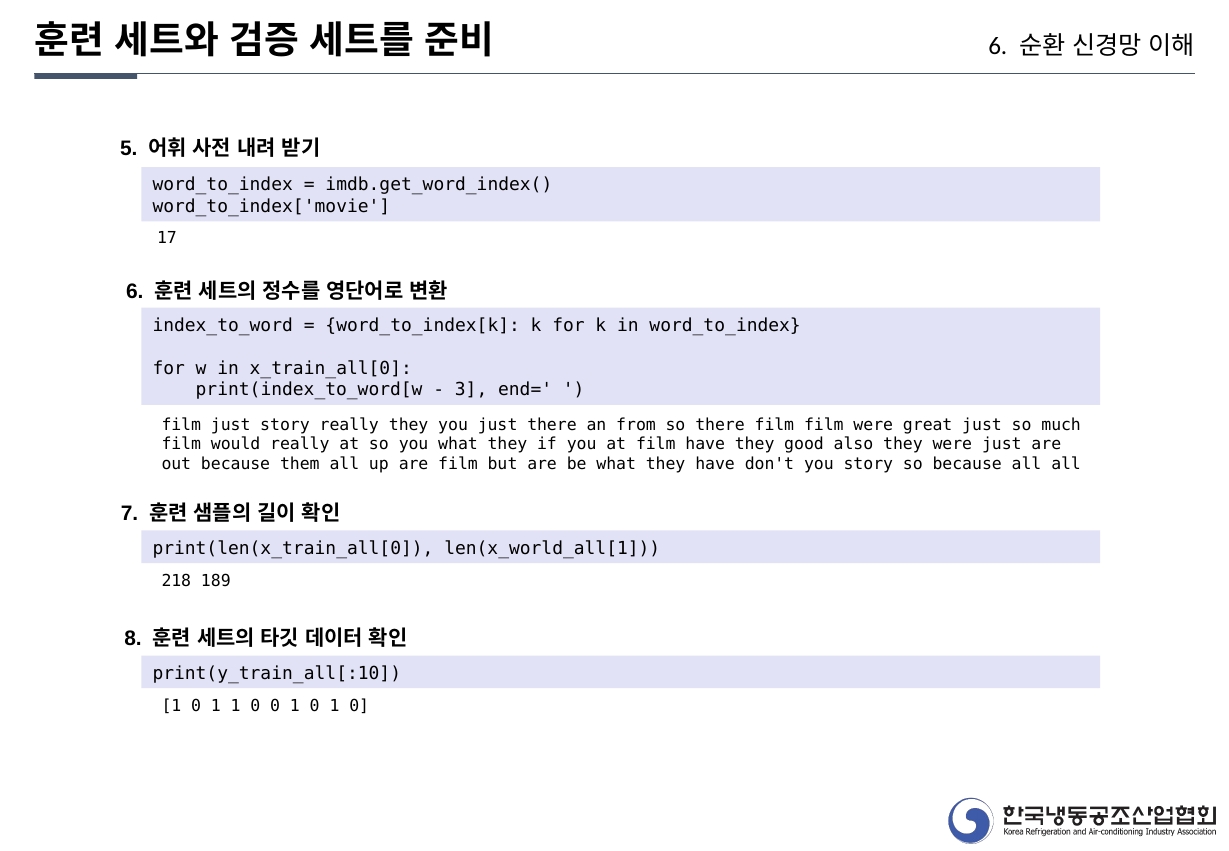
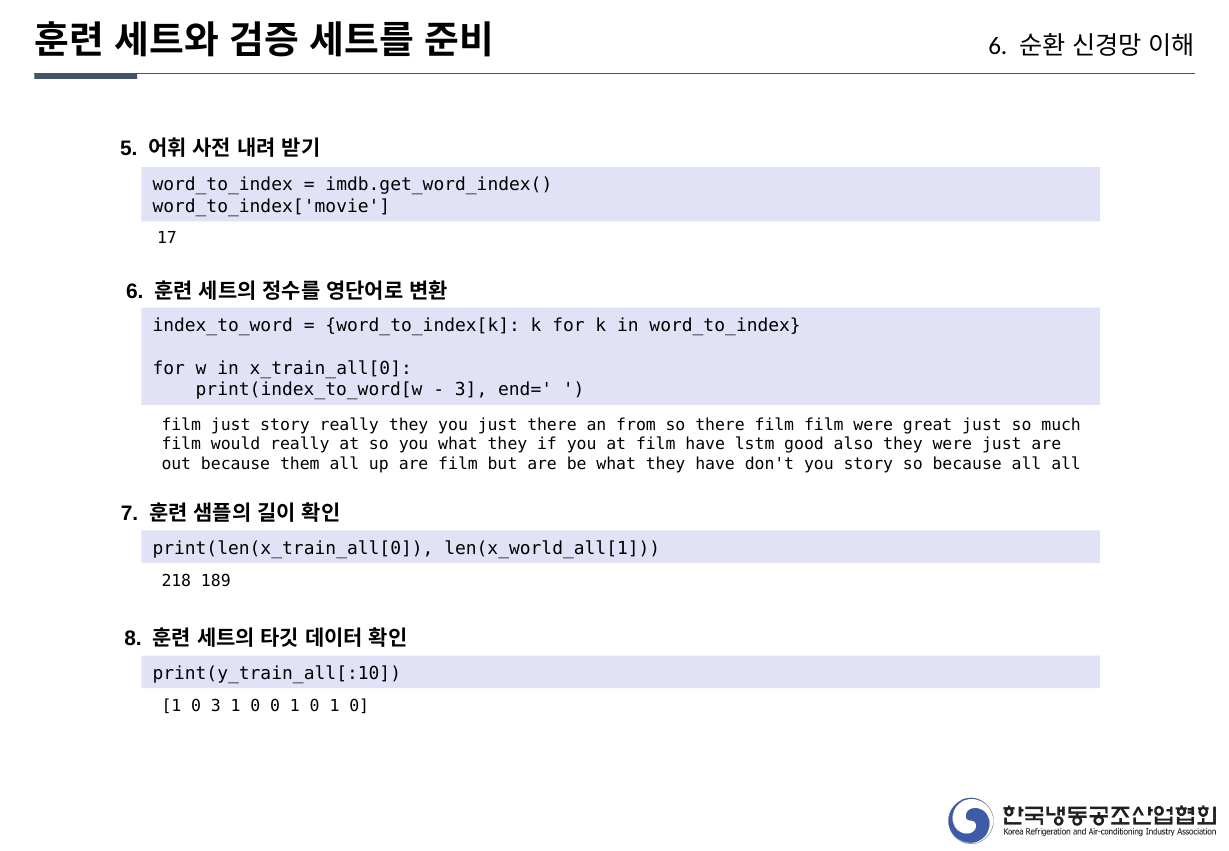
have they: they -> lstm (755, 444)
1: 1 -> 3 (216, 705)
